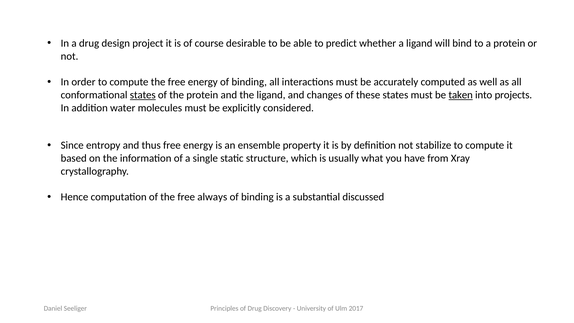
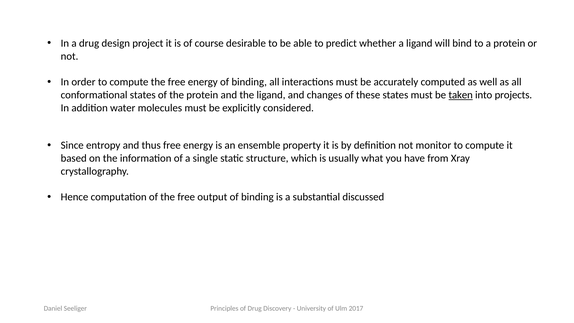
states underline: present -> none (143, 95)
stabilize: stabilize -> monitor (433, 145)
always: always -> output (212, 197)
